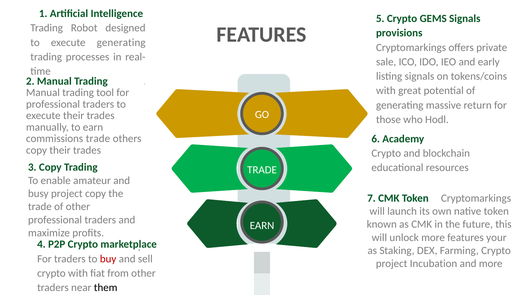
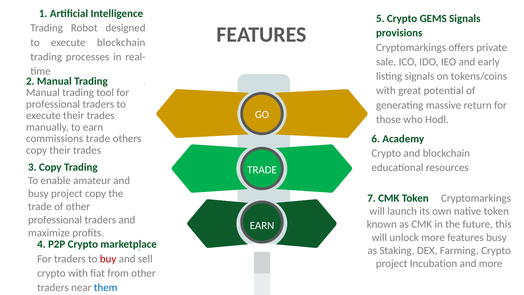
execute generating: generating -> blockchain (121, 42)
features your: your -> busy (496, 237)
them colour: black -> blue (106, 287)
